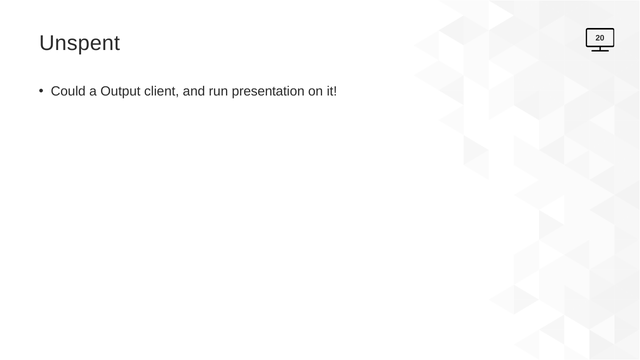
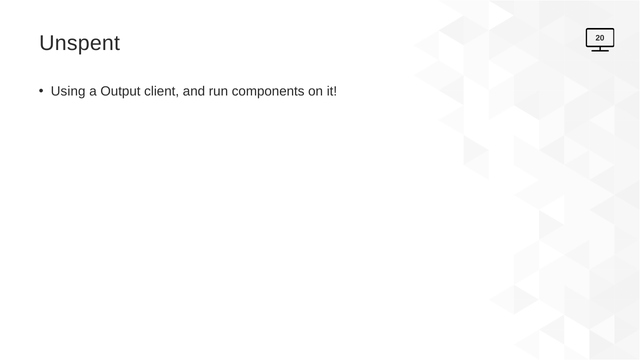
Could: Could -> Using (68, 91)
presentation: presentation -> components (268, 91)
